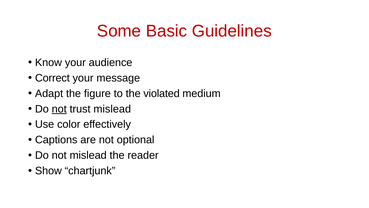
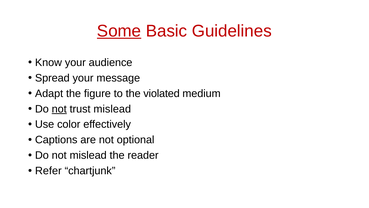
Some underline: none -> present (119, 31)
Correct: Correct -> Spread (52, 78)
Show: Show -> Refer (48, 171)
